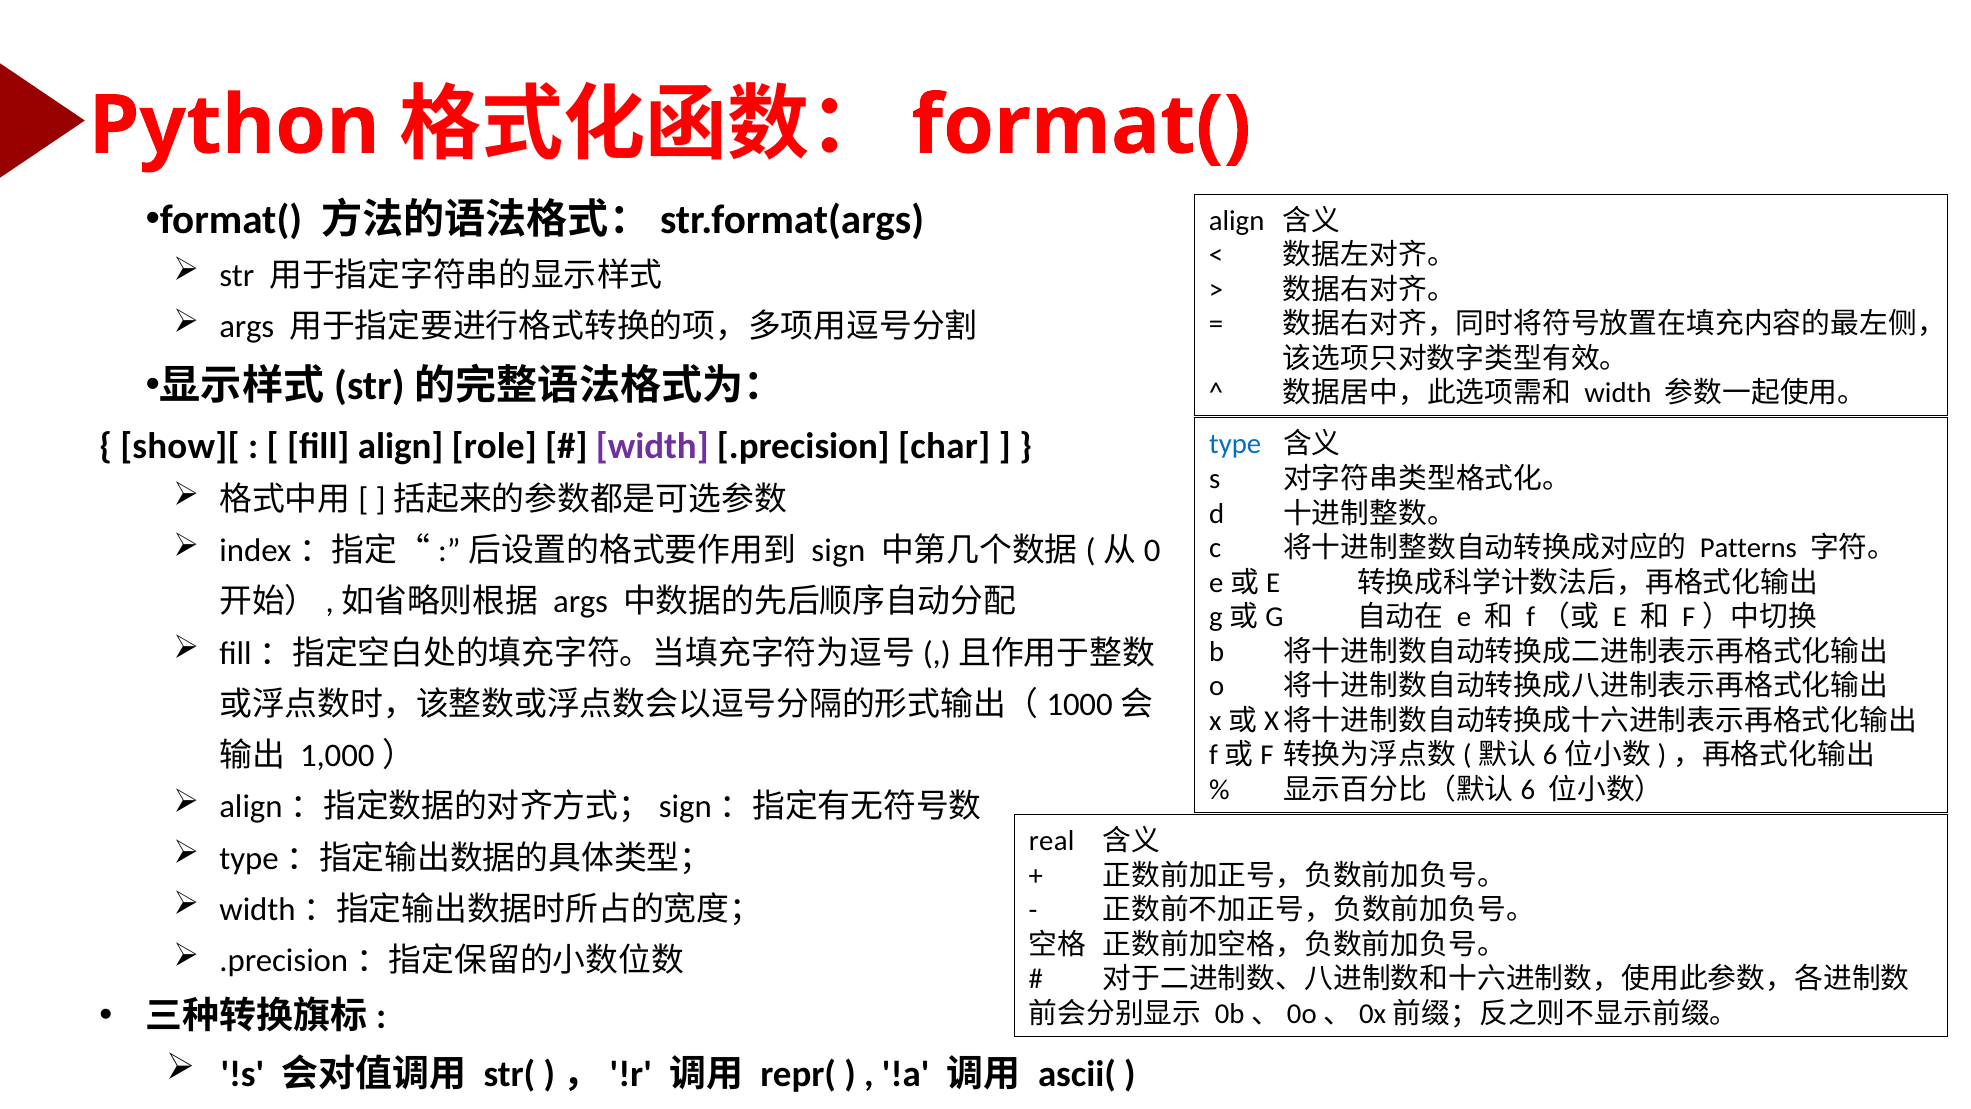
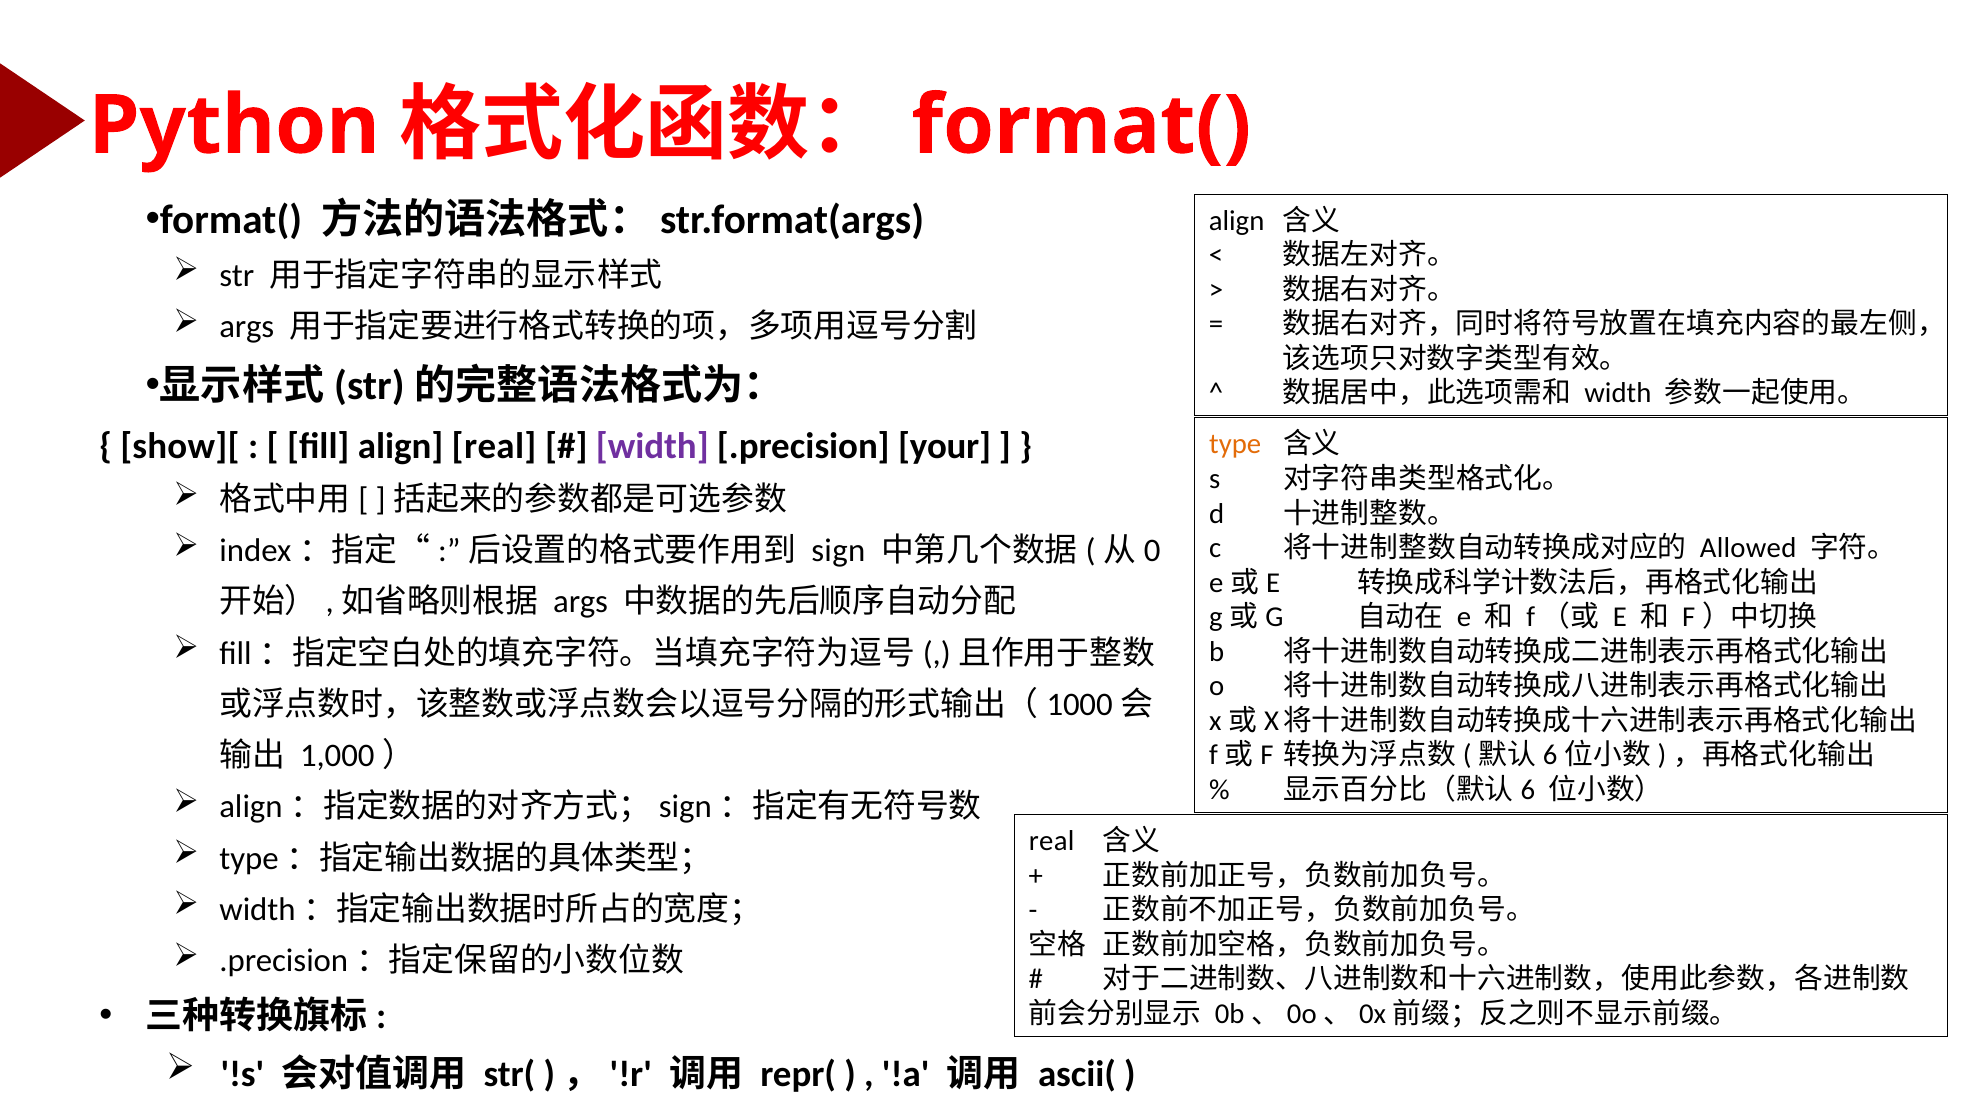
align role: role -> real (494, 446)
char: char -> your (945, 446)
type colour: blue -> orange (1235, 444)
Patterns: Patterns -> Allowed (1748, 548)
